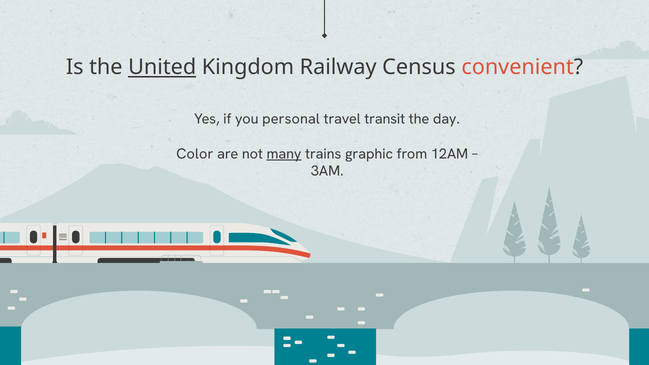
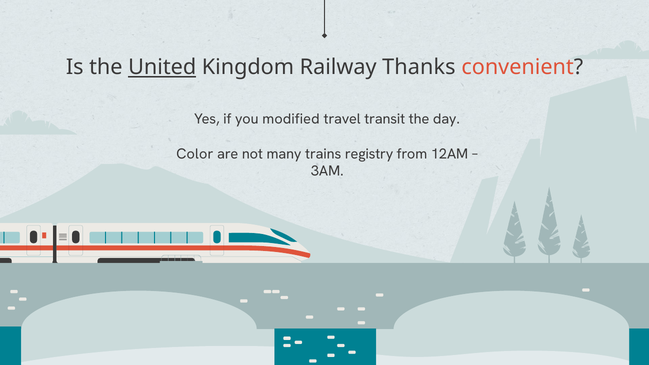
Census: Census -> Thanks (419, 67)
personal: personal -> modified (291, 119)
many underline: present -> none (284, 154)
graphic: graphic -> registry (369, 154)
